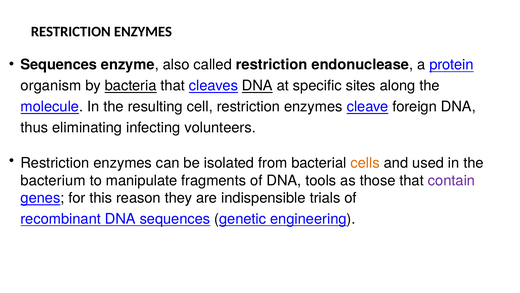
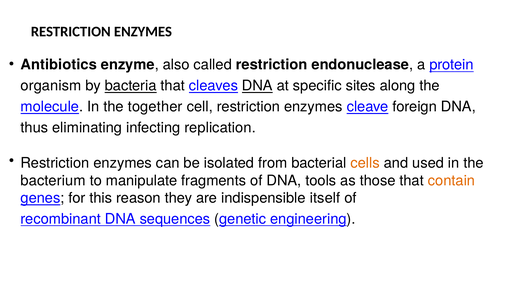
Sequences: Sequences -> Antibiotics (59, 65)
resulting: resulting -> together (155, 107)
volunteers: volunteers -> replication (220, 127)
contain colour: purple -> orange (451, 180)
trials: trials -> itself (325, 198)
